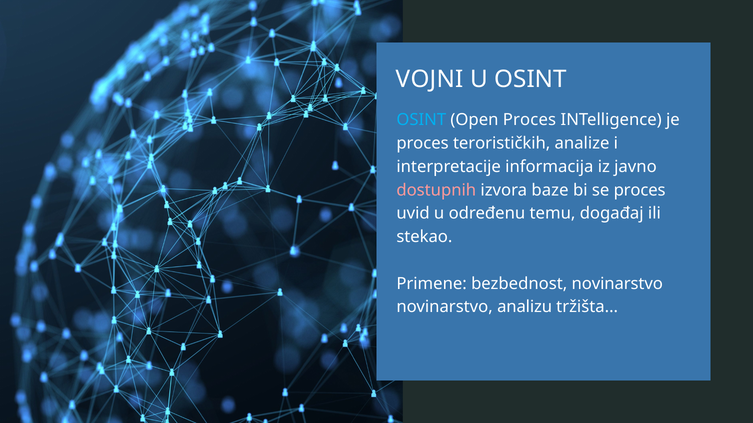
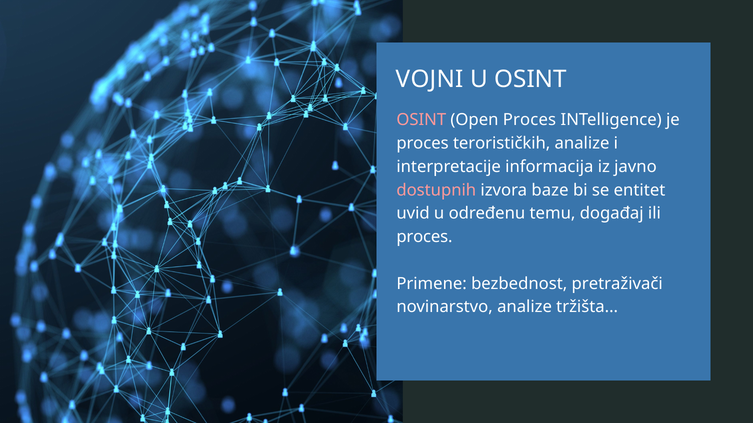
OSINT colour: light blue -> pink (421, 120)
se proces: proces -> entitet (639, 190)
stekao: stekao -> proces (424, 237)
bezbednost novinarstvo: novinarstvo -> pretraživači (617, 284)
novinarstvo analizu: analizu -> analize (525, 307)
